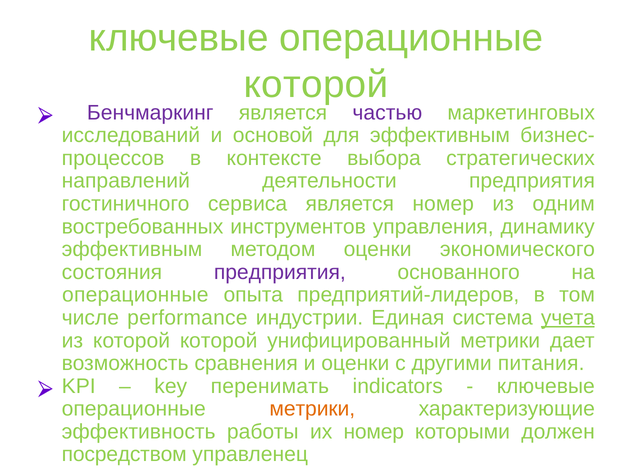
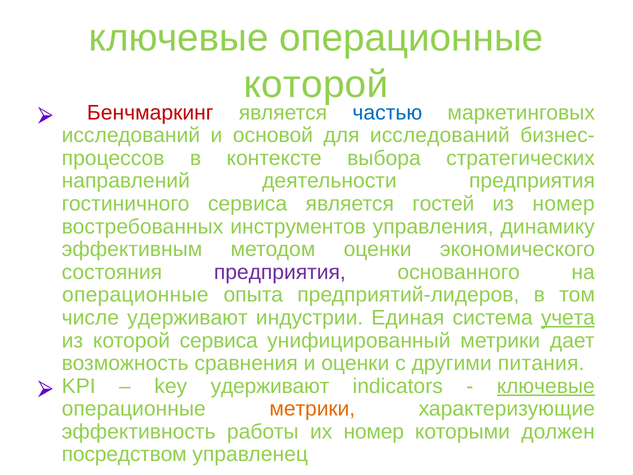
Бенчмаркинг colour: purple -> red (150, 113)
частью colour: purple -> blue (387, 113)
для эффективным: эффективным -> исследований (440, 135)
является номер: номер -> гостей (443, 204)
из одним: одним -> номер (564, 204)
числе performance: performance -> удерживают (187, 318)
которой которой: которой -> сервиса (219, 340)
key перенимать: перенимать -> удерживают (270, 386)
ключевые underline: none -> present (546, 386)
